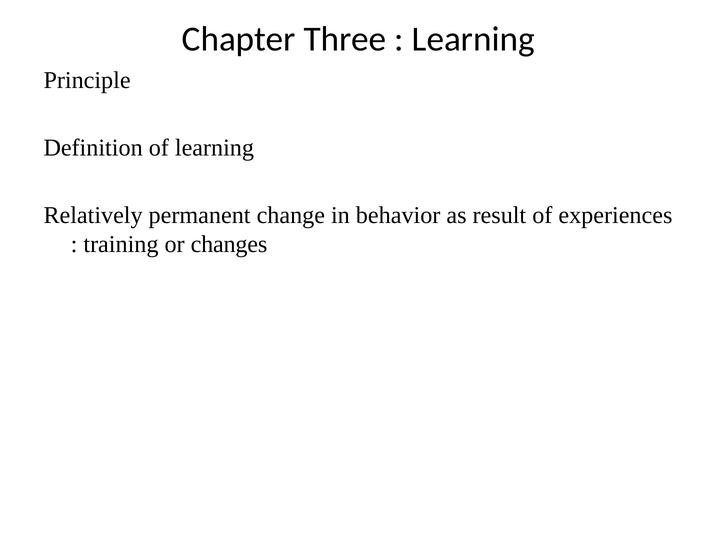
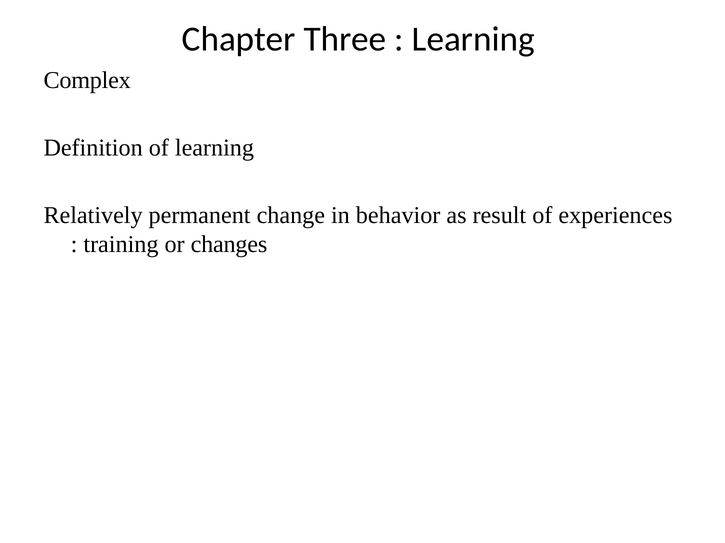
Principle: Principle -> Complex (87, 80)
